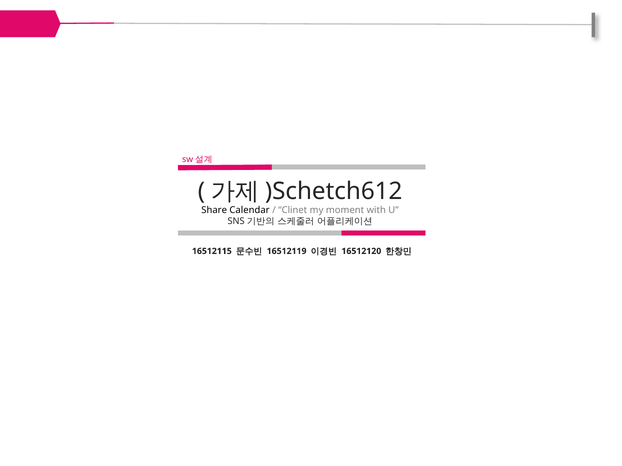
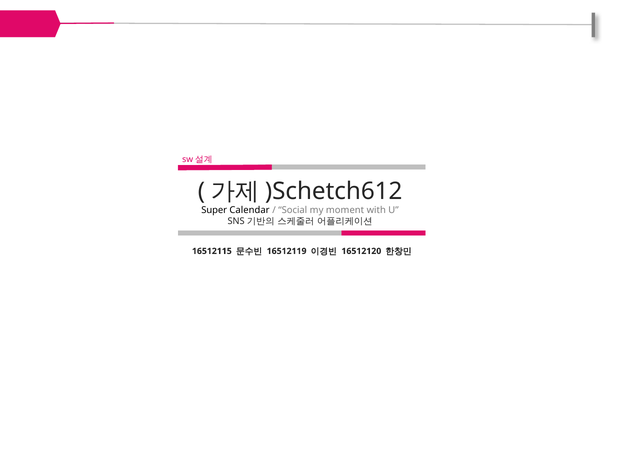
Share: Share -> Super (214, 210)
Clinet: Clinet -> Social (293, 210)
